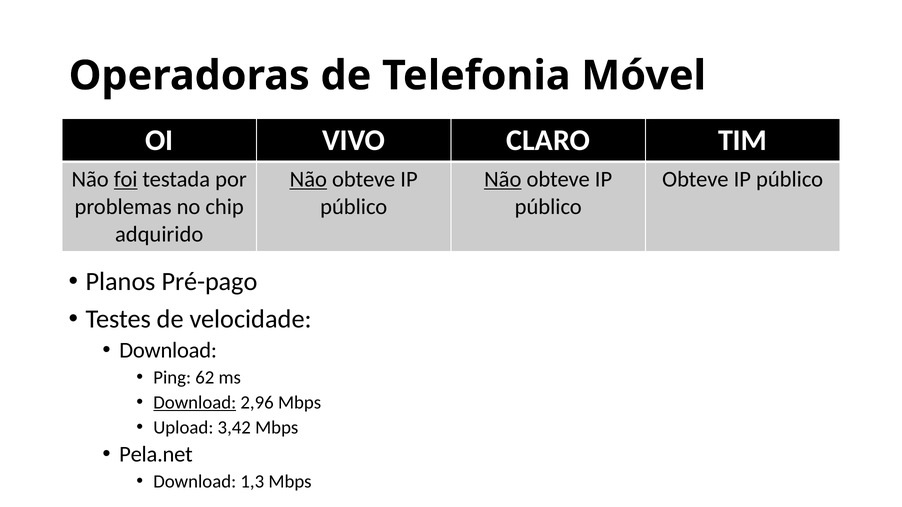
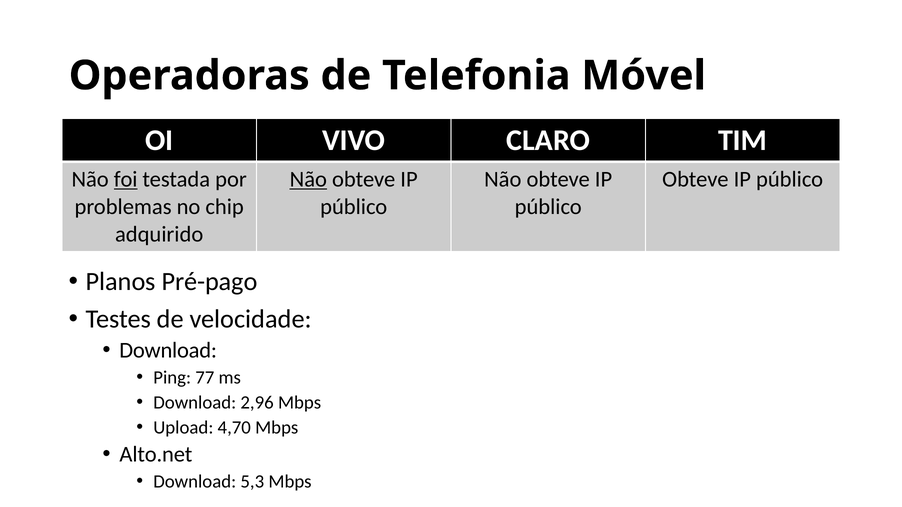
Não underline: present -> none (503, 179)
62: 62 -> 77 (205, 378)
Download underline: present -> none (195, 403)
3,42: 3,42 -> 4,70 (234, 428)
Pela.net: Pela.net -> Alto.net (156, 455)
1,3: 1,3 -> 5,3 (252, 482)
